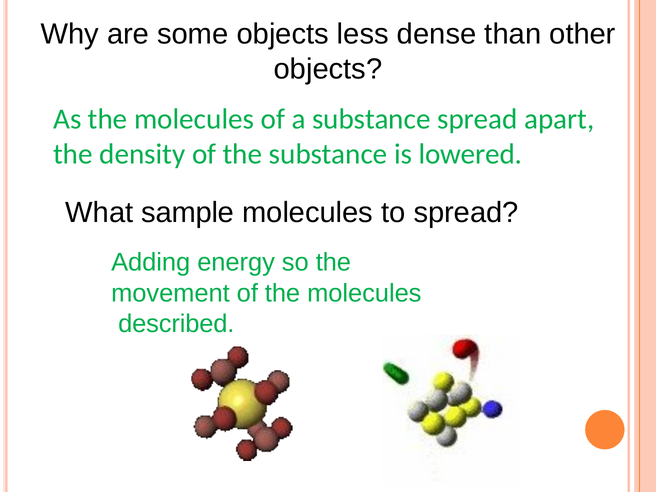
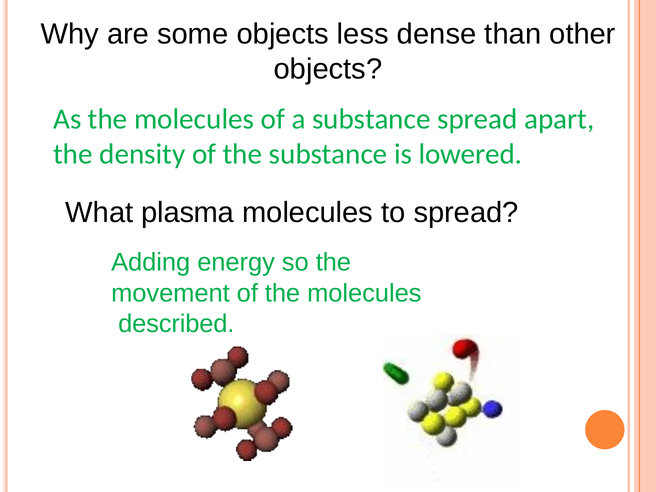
sample: sample -> plasma (188, 213)
